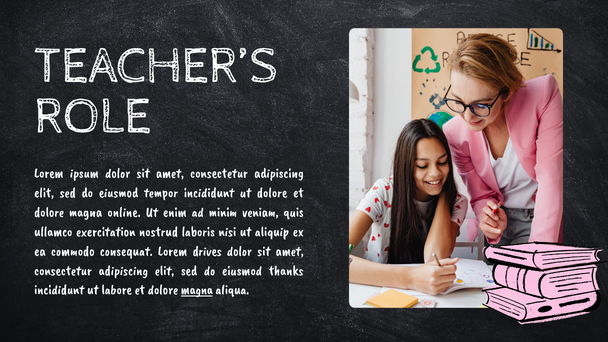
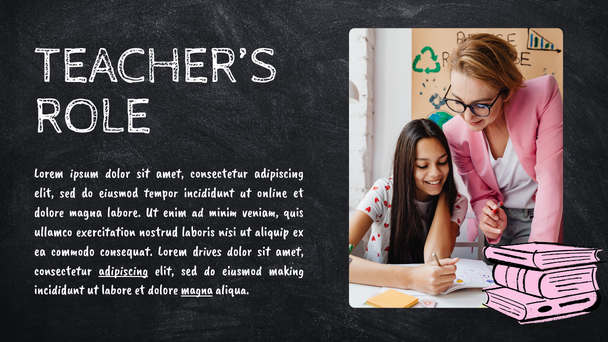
ut dolore: dolore -> online (272, 192)
magna online: online -> labore (124, 212)
adipiscing underline: none -> present (123, 270)
thanks: thanks -> making (286, 270)
